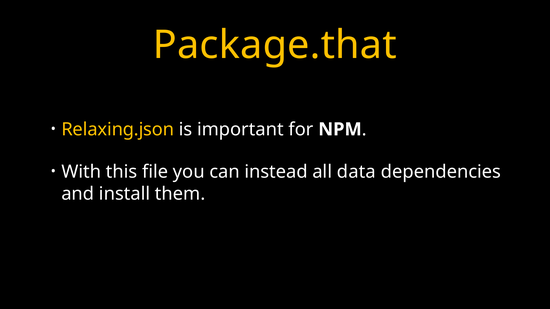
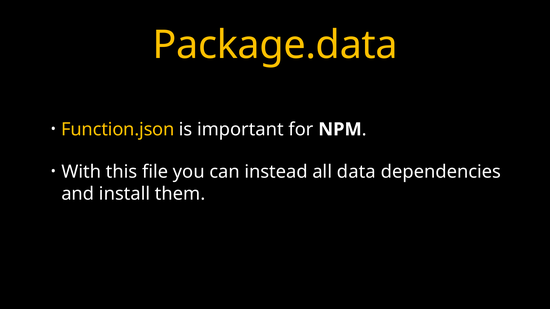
Package.that: Package.that -> Package.data (275, 45)
Relaxing.json: Relaxing.json -> Function.json (118, 129)
